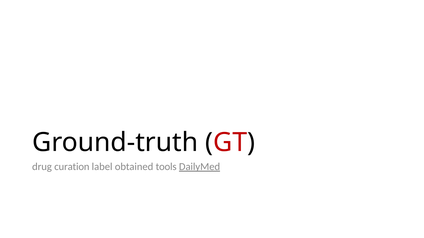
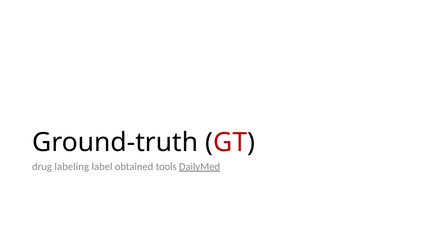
curation: curation -> labeling (72, 167)
